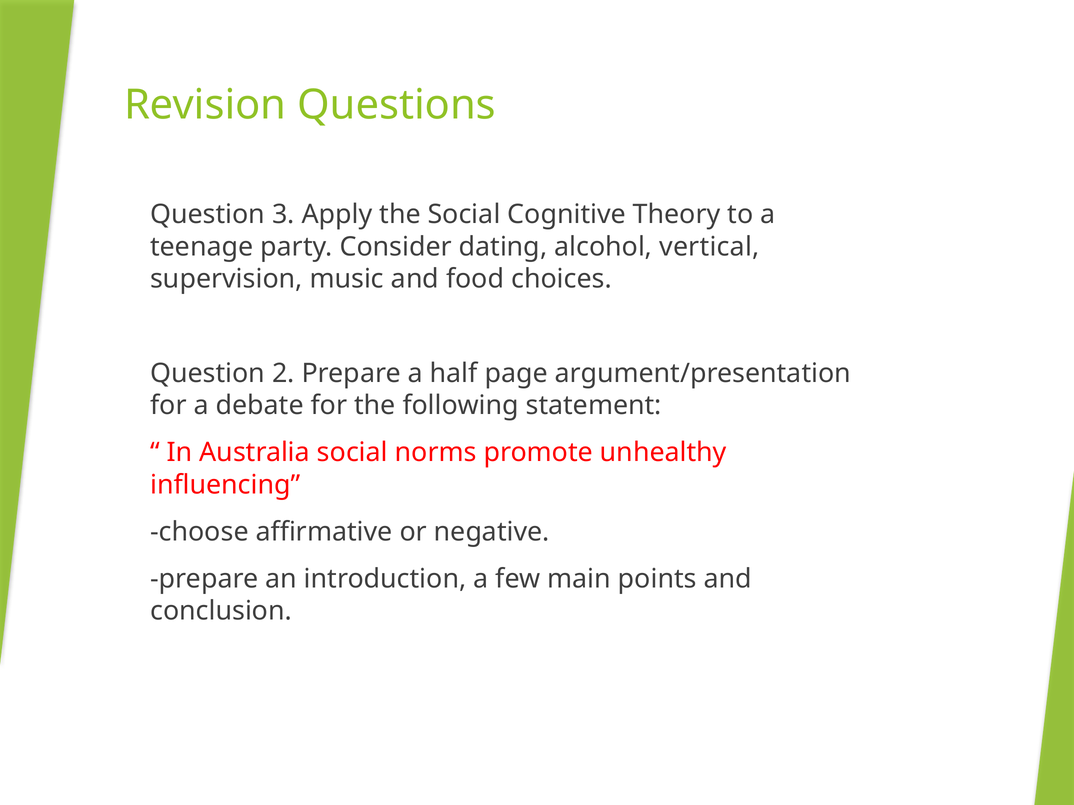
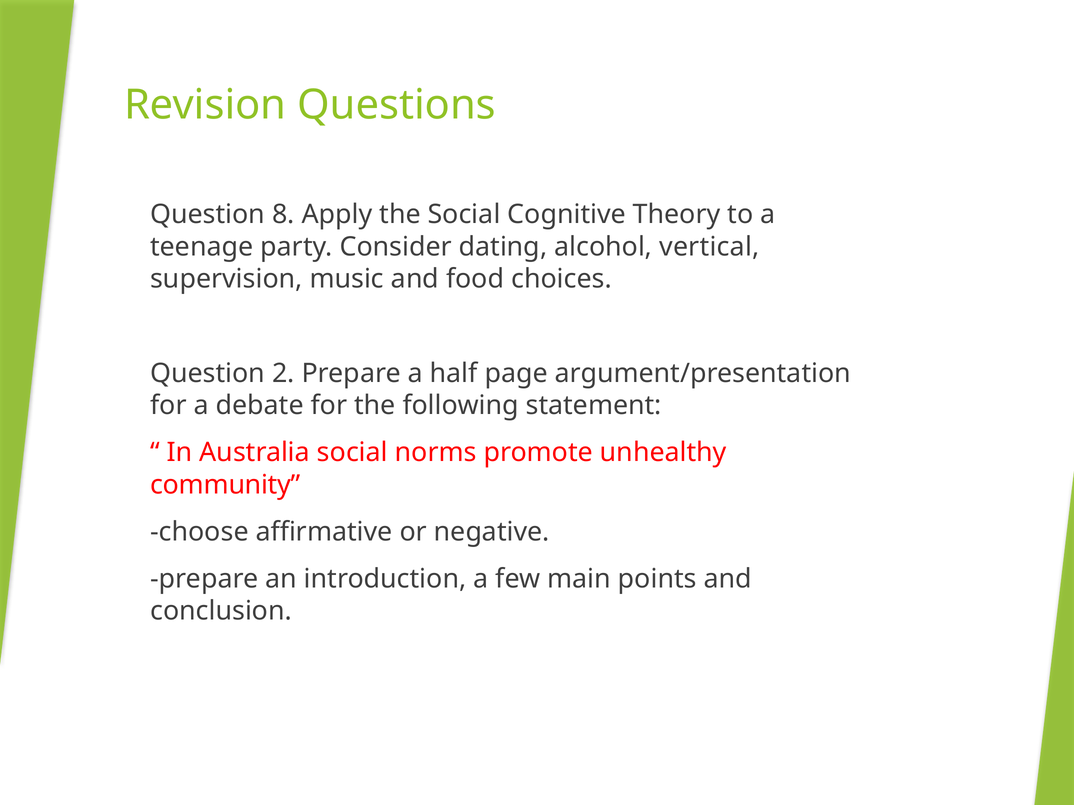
3: 3 -> 8 (283, 215)
influencing: influencing -> community (225, 485)
